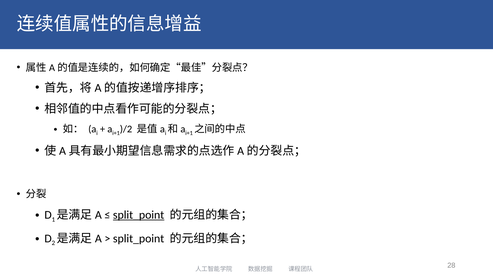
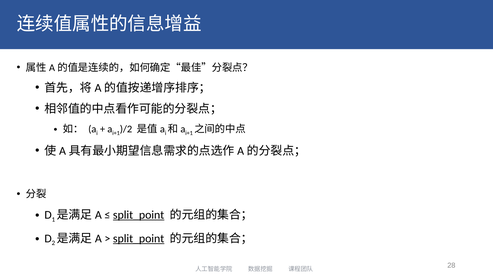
split_point underline: none -> present (139, 238)
